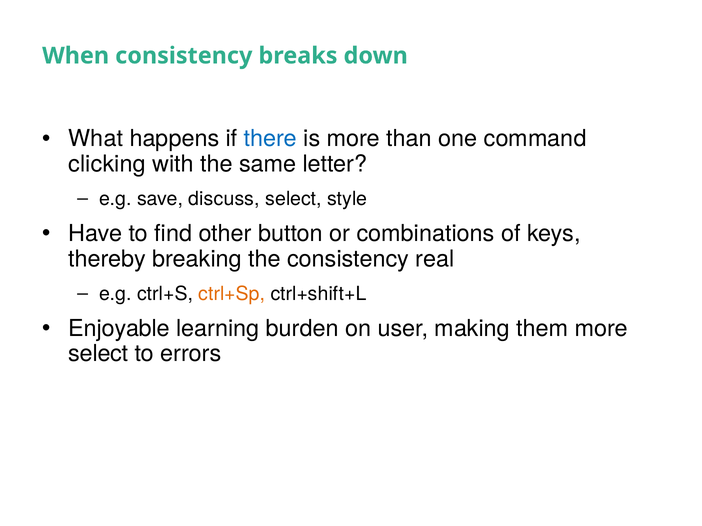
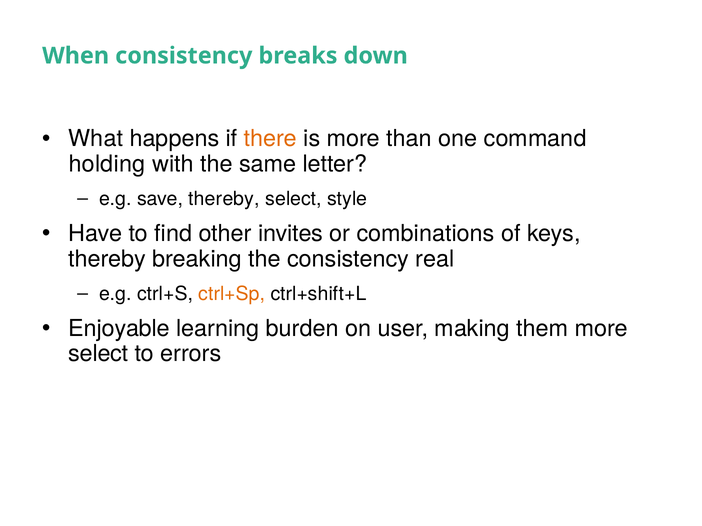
there colour: blue -> orange (270, 139)
clicking: clicking -> holding (107, 164)
save discuss: discuss -> thereby (224, 199)
button: button -> invites (291, 234)
